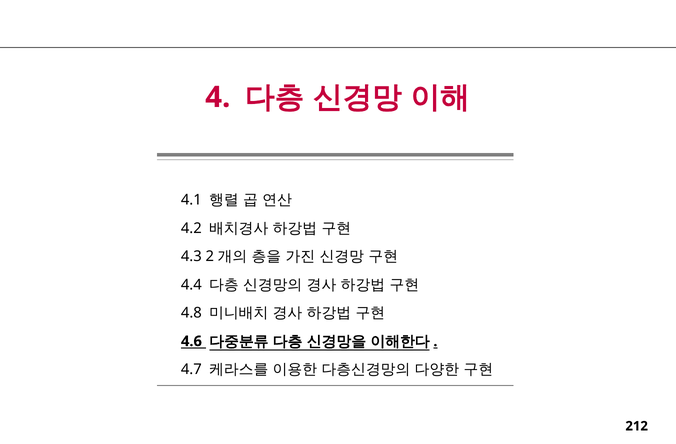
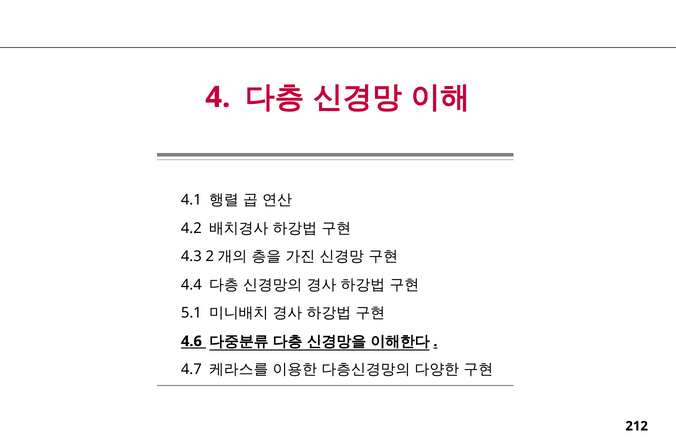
4.8: 4.8 -> 5.1 (191, 313)
